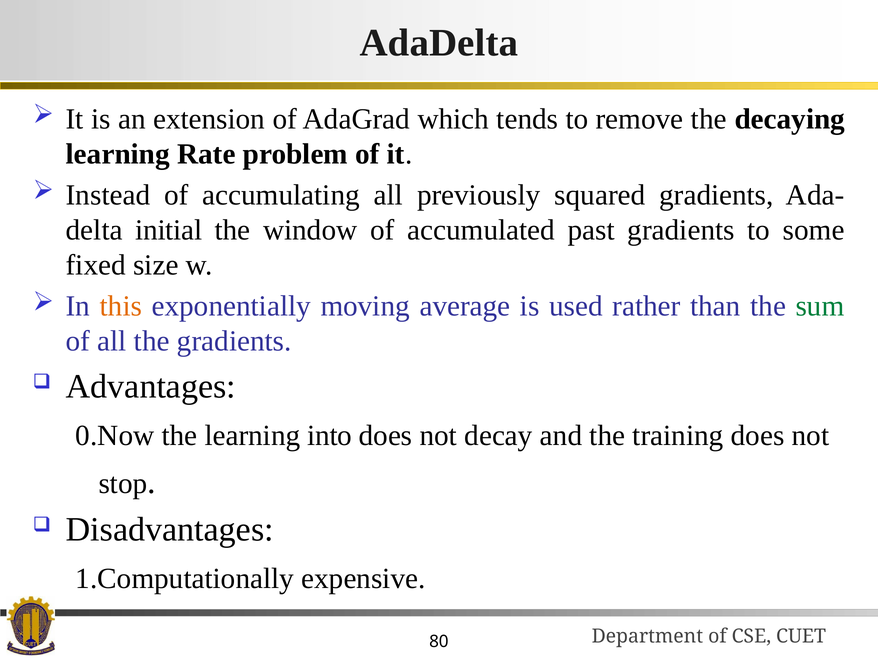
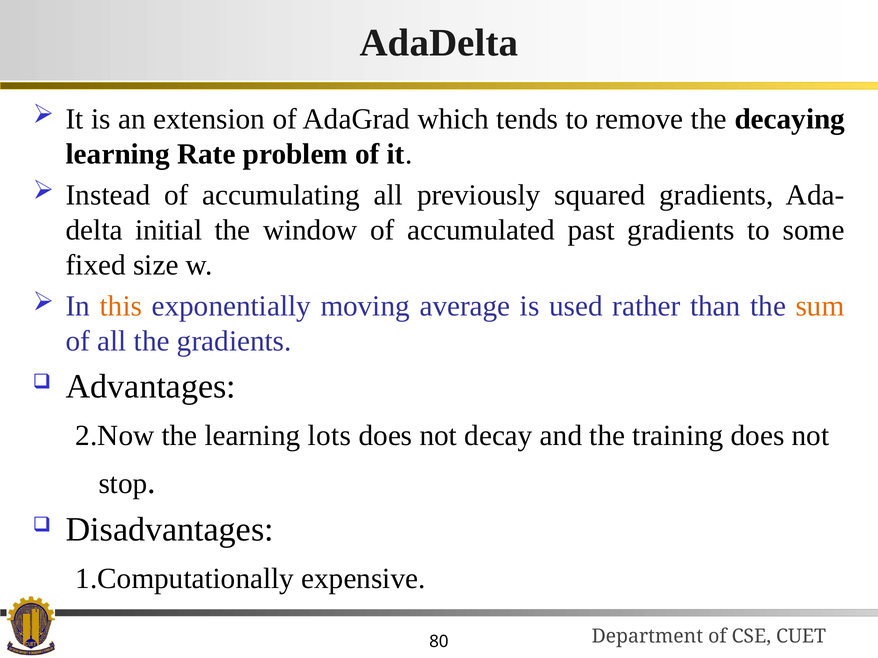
sum colour: green -> orange (820, 306)
0.Now: 0.Now -> 2.Now (115, 436)
into: into -> lots (329, 436)
